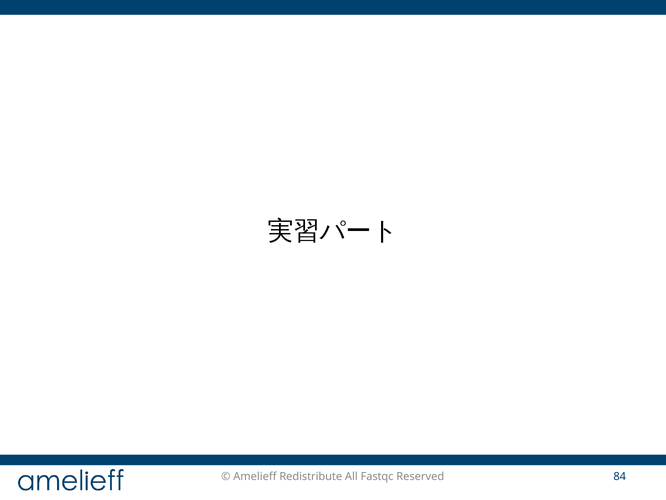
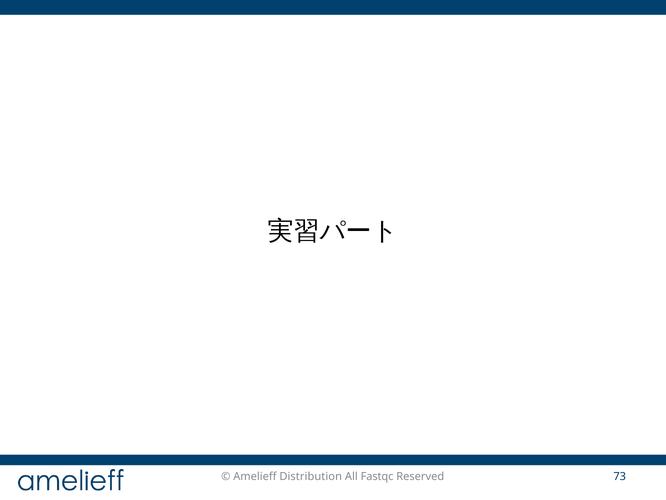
Redistribute: Redistribute -> Distribution (311, 476)
84: 84 -> 73 (620, 476)
